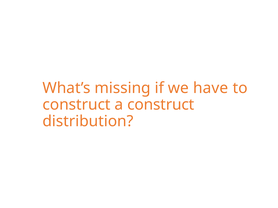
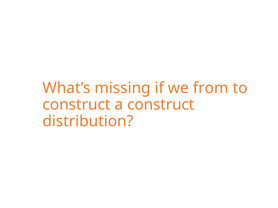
have: have -> from (211, 88)
